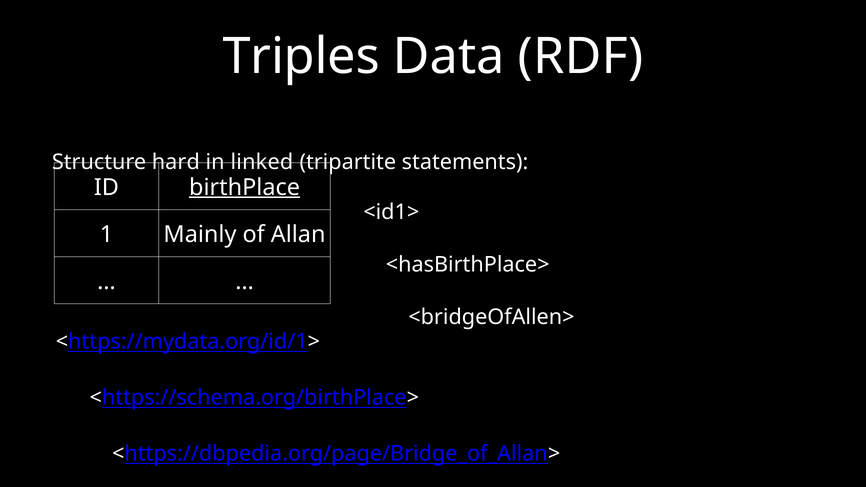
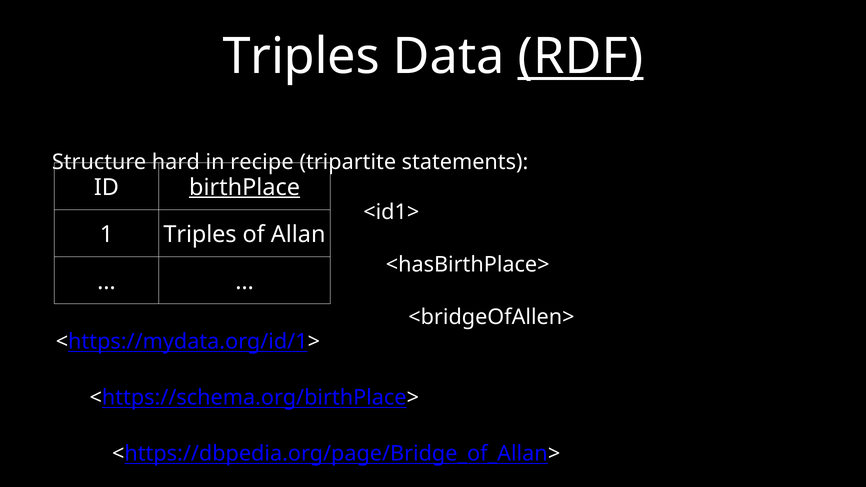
RDF underline: none -> present (580, 57)
linked: linked -> recipe (262, 162)
1 Mainly: Mainly -> Triples (200, 235)
